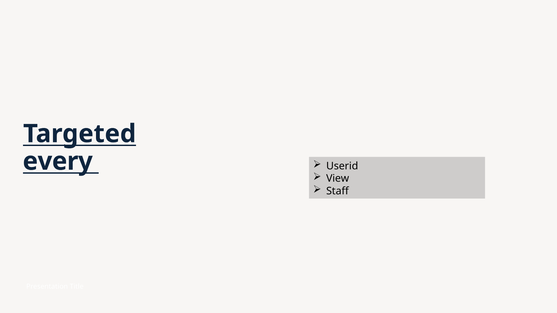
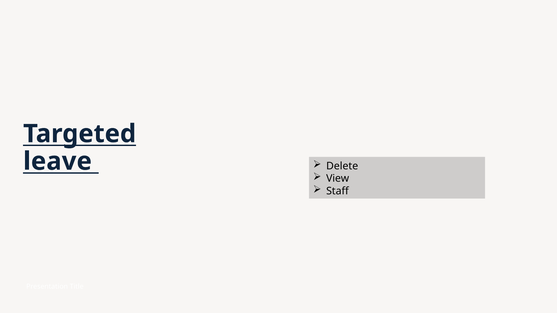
every: every -> leave (57, 161)
Userid: Userid -> Delete (342, 166)
